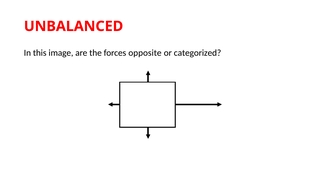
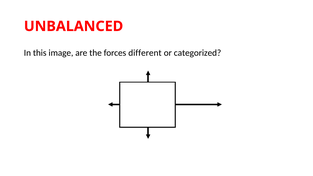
opposite: opposite -> different (145, 53)
